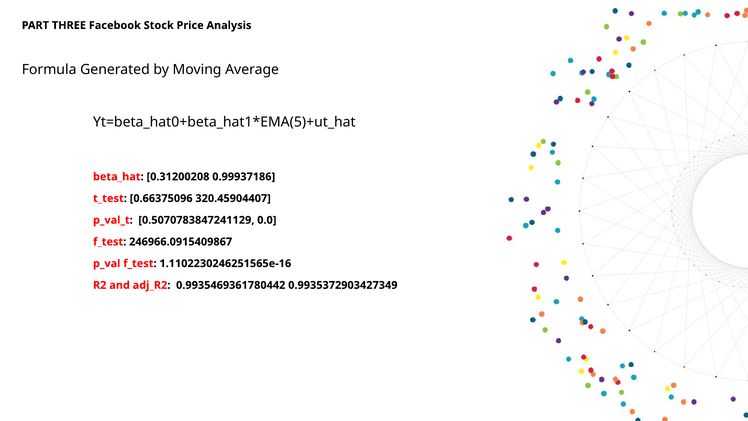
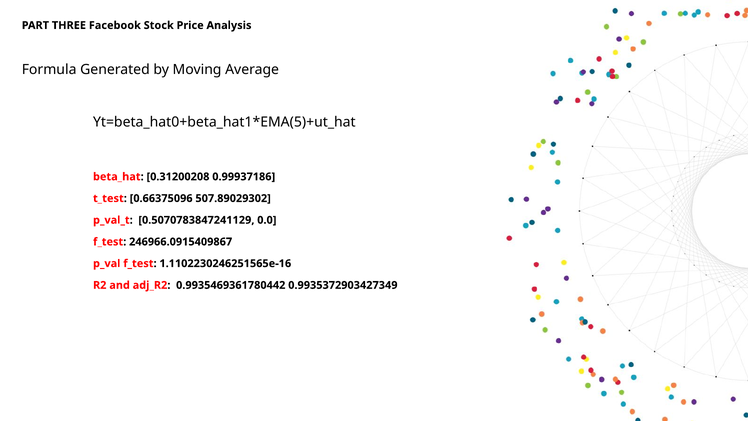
320.45904407: 320.45904407 -> 507.89029302 (233, 198)
